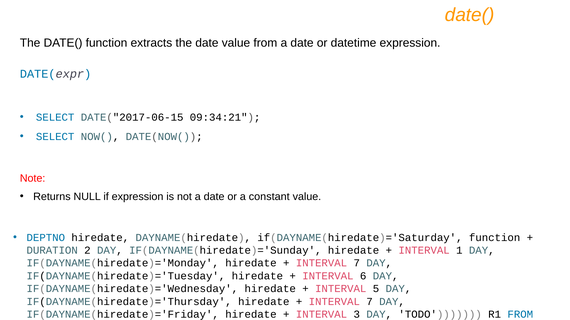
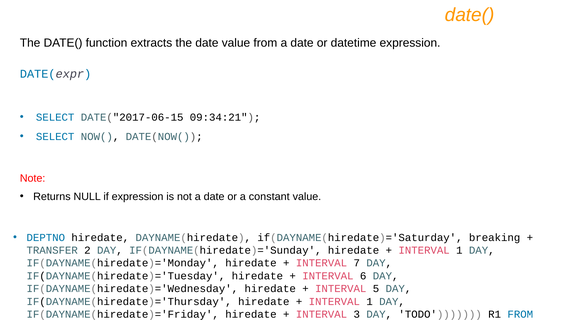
if(DAYNAME(hiredate)='Saturday function: function -> breaking (495, 238)
DURATION: DURATION -> TRANSFER (52, 251)
7: 7 -> 1 (370, 302)
